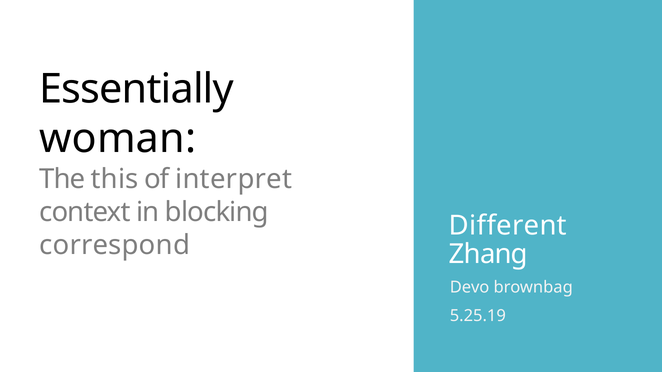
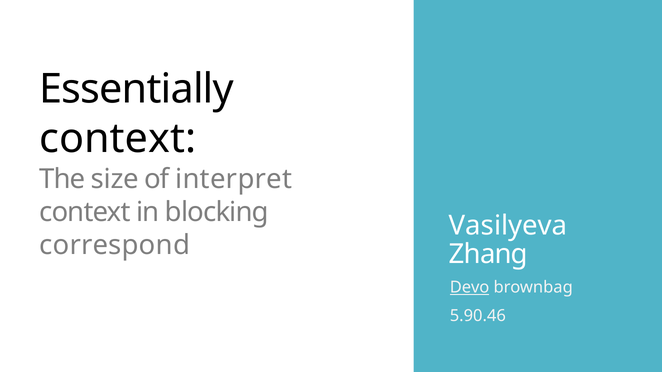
woman: woman -> context (118, 139)
this: this -> size (115, 179)
Different: Different -> Vasilyeva (508, 226)
Devo underline: none -> present (470, 288)
5.25.19: 5.25.19 -> 5.90.46 (478, 316)
